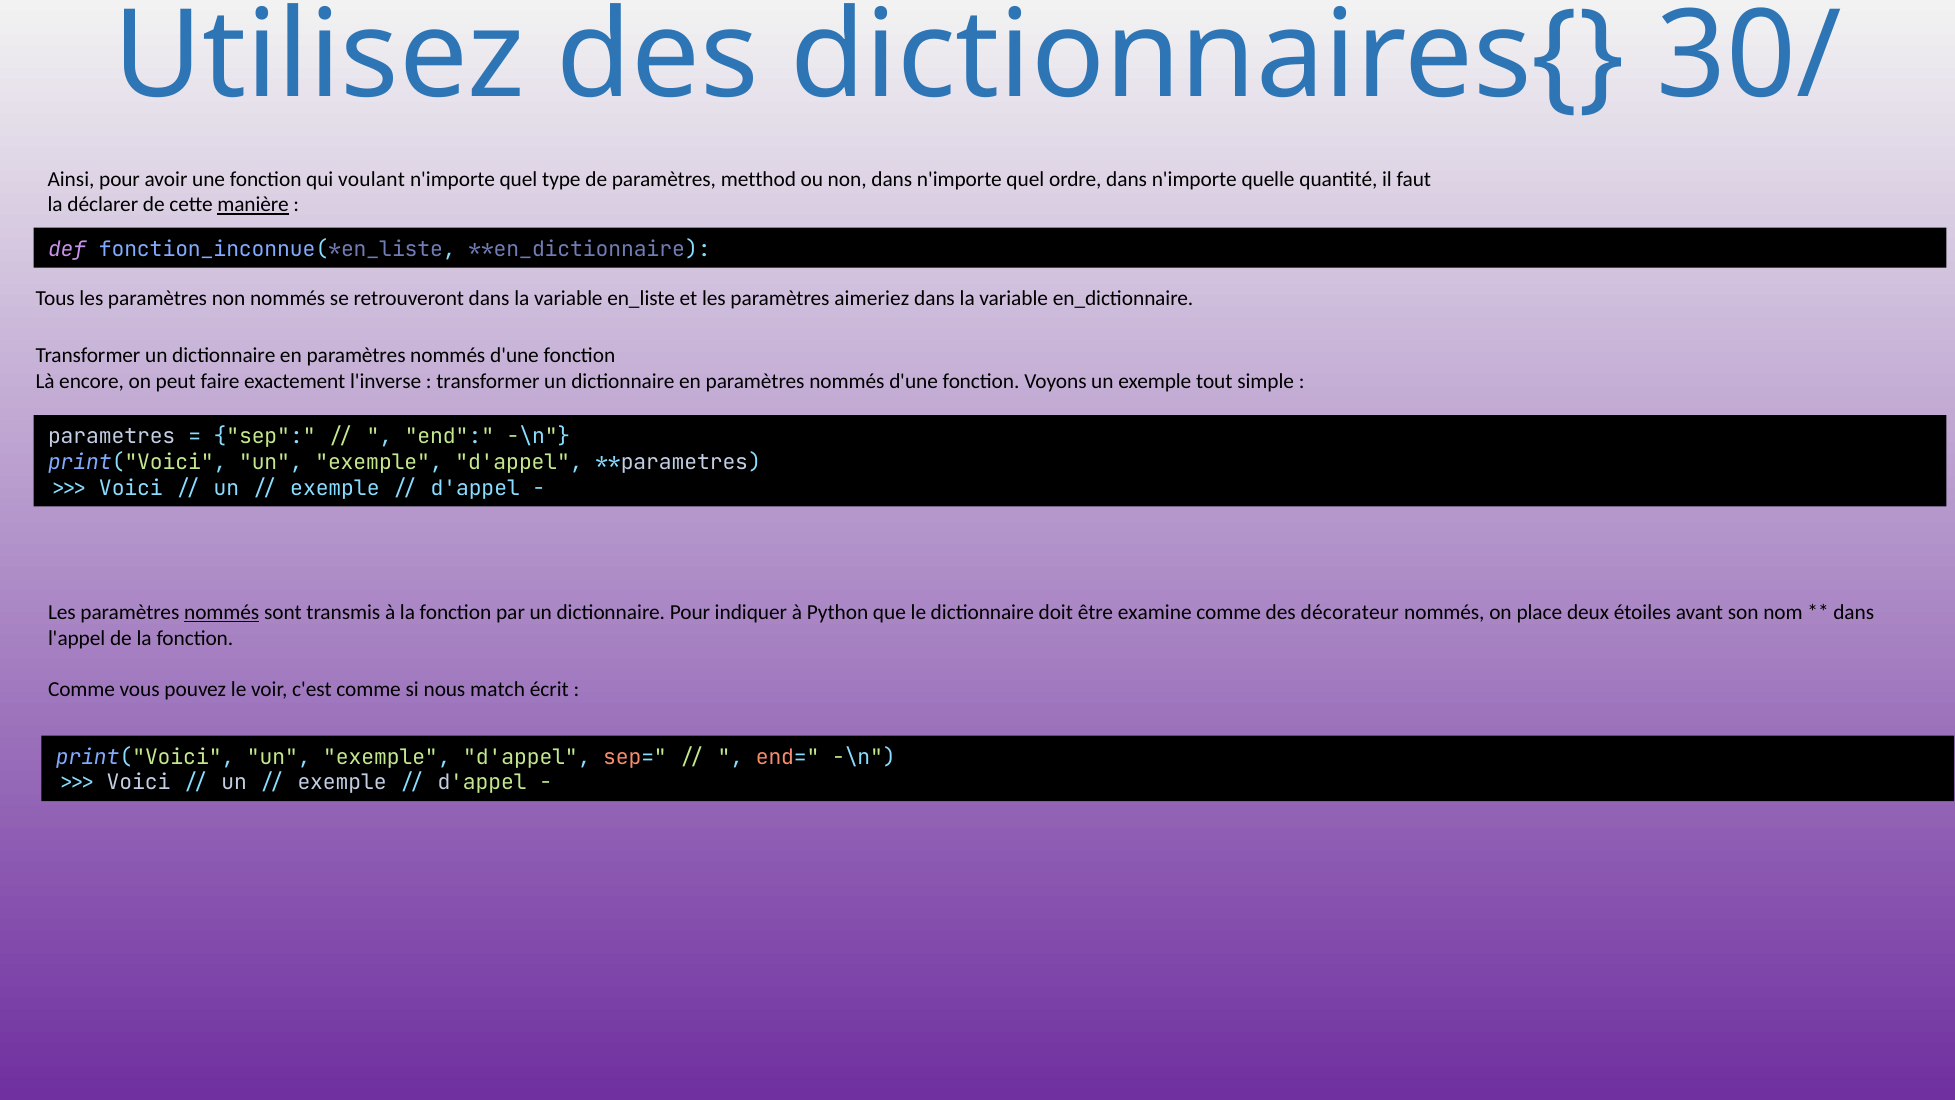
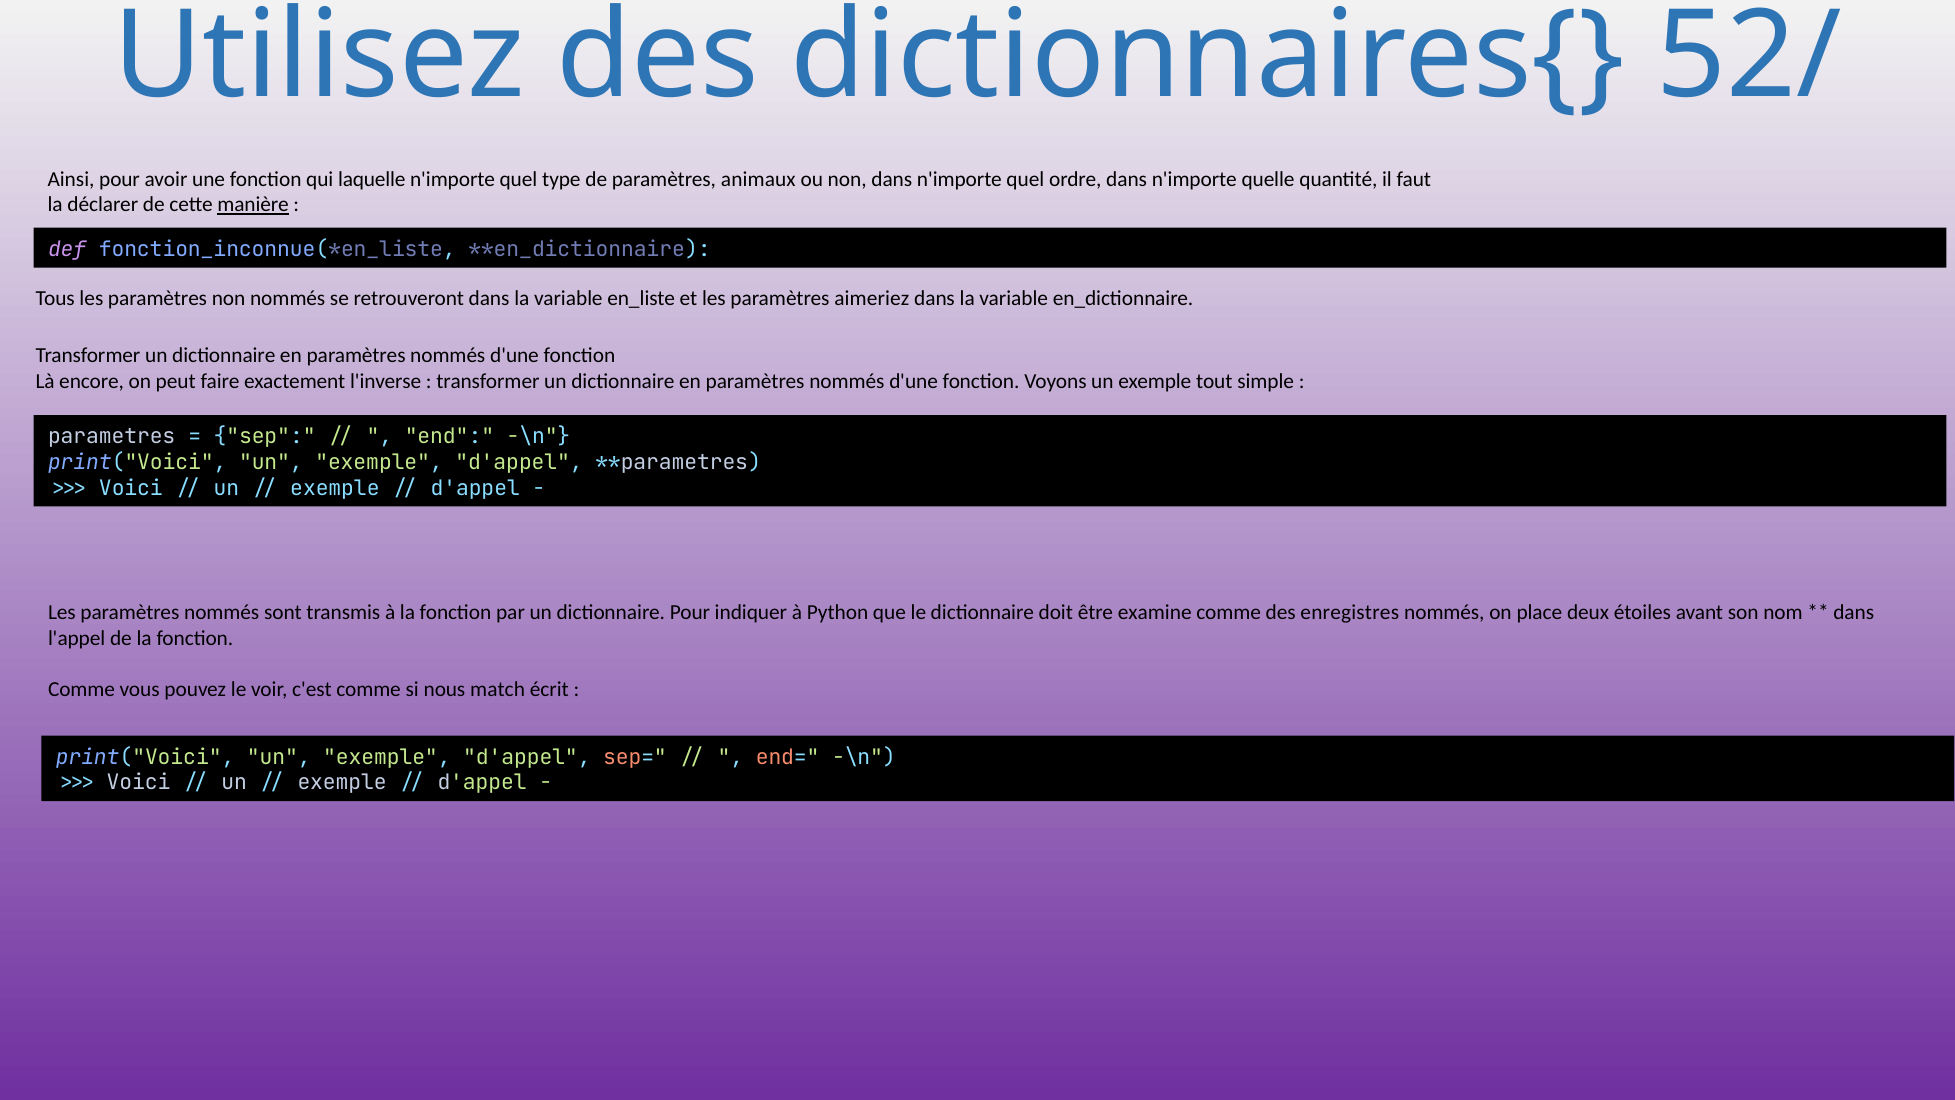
30/: 30/ -> 52/ (1749, 56)
voulant: voulant -> laquelle (372, 179)
metthod: metthod -> animaux (758, 179)
nommés underline: present -> none (222, 612)
décorateur: décorateur -> enregistres (1350, 612)
